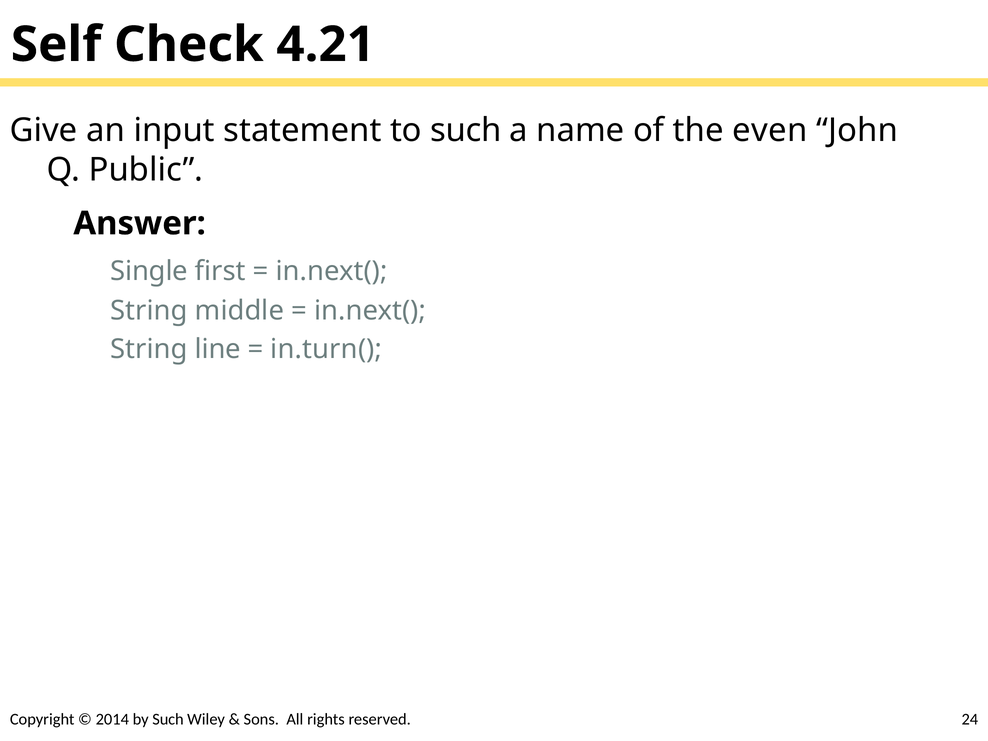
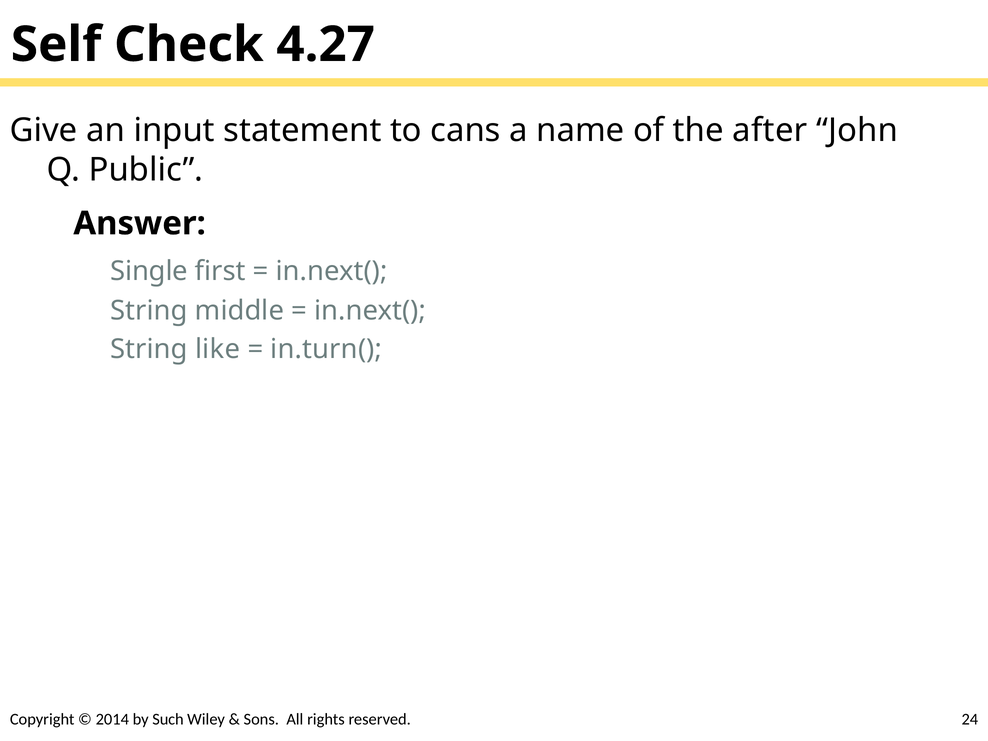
4.21: 4.21 -> 4.27 (326, 45)
to such: such -> cans (466, 131)
even: even -> after (770, 131)
line: line -> like (218, 349)
